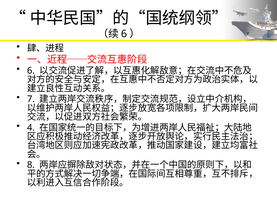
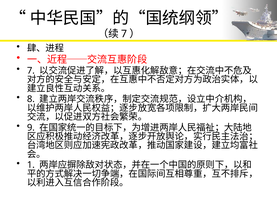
6: 6 -> 7 (124, 34)
6: 6 -> 7 (31, 71)
7: 7 -> 8 (31, 99)
4: 4 -> 9 (31, 127)
8: 8 -> 1 (31, 165)
